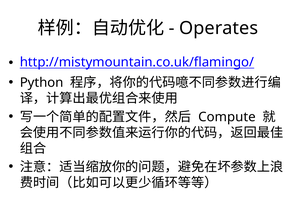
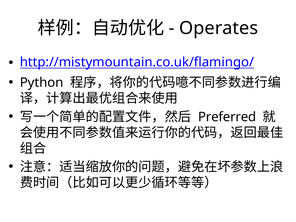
Compute: Compute -> Preferred (227, 117)
